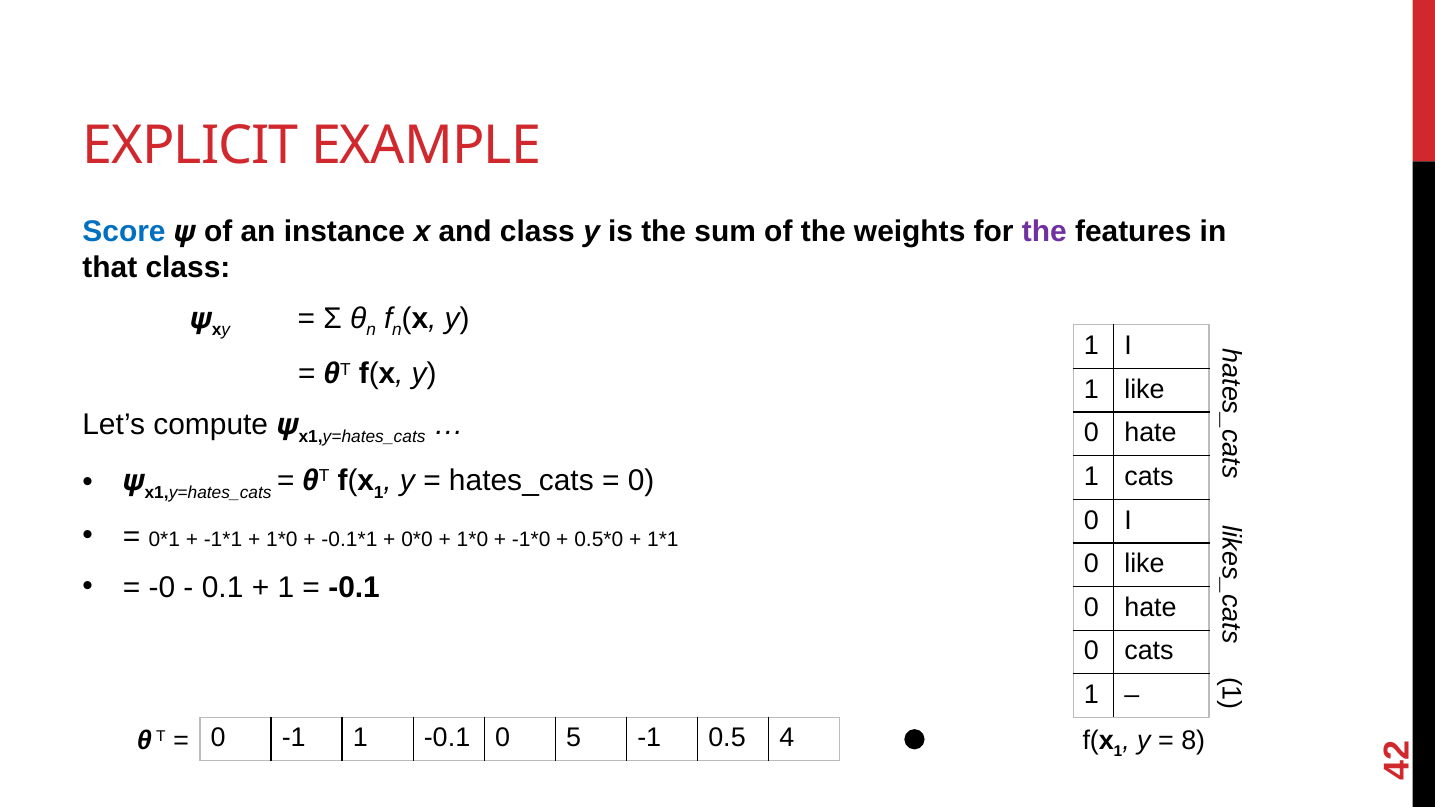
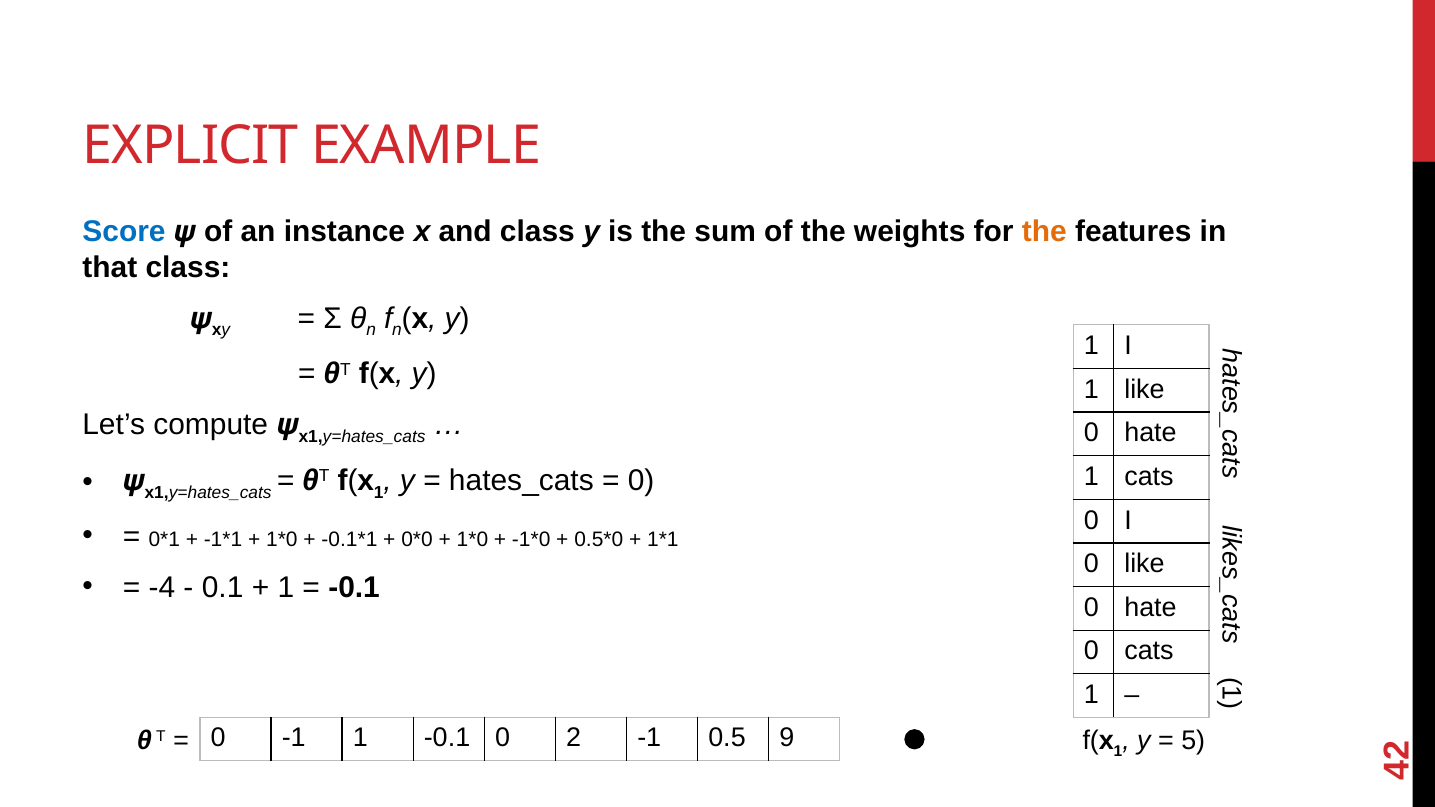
the colour: purple -> orange (1044, 232)
-0: -0 -> -4 (162, 587)
0 5: 5 -> 2 (574, 738)
0.5 4: 4 -> 9 (787, 738)
8: 8 -> 5 (1193, 741)
